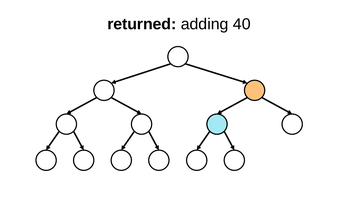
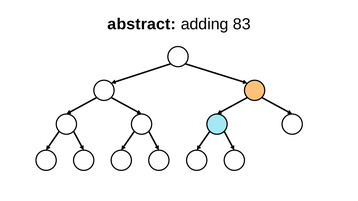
returned: returned -> abstract (142, 24)
40: 40 -> 83 (242, 24)
